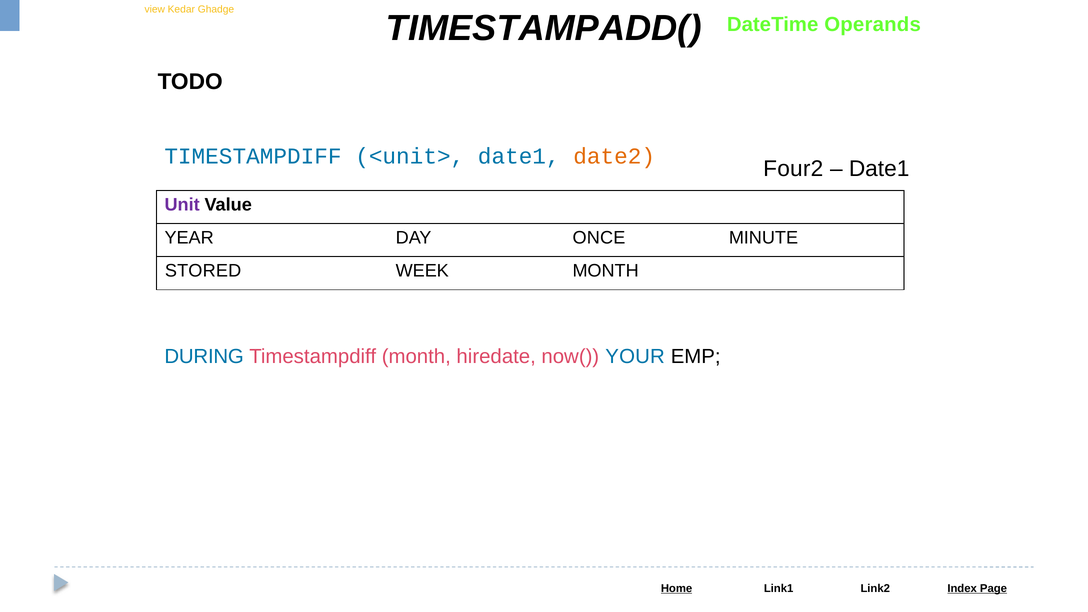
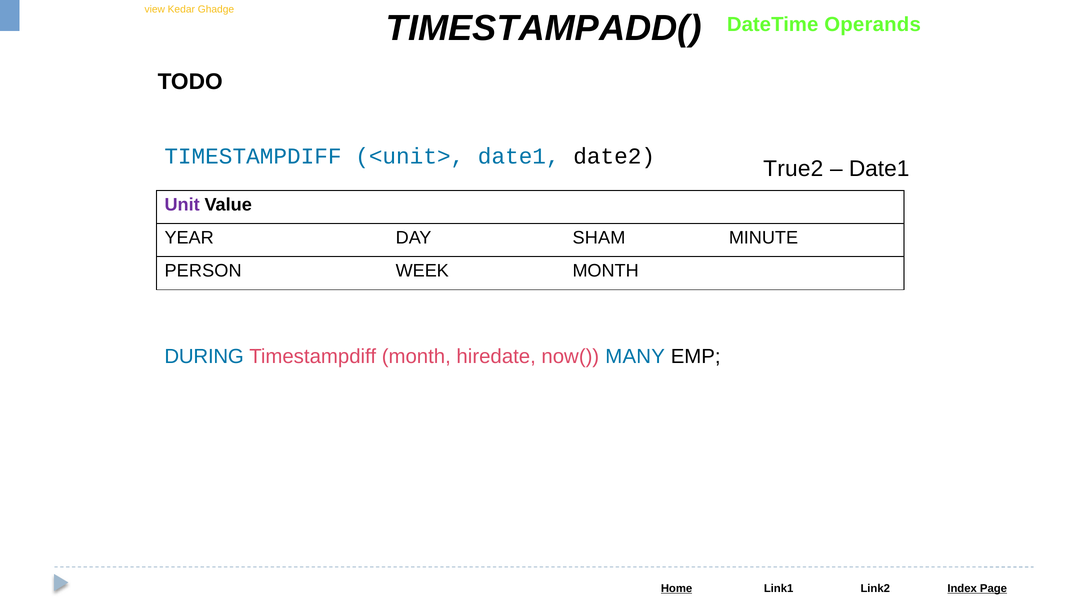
date2 colour: orange -> black (614, 156)
Four2: Four2 -> True2 (793, 169)
ONCE: ONCE -> SHAM (599, 238)
STORED: STORED -> PERSON (203, 271)
YOUR: YOUR -> MANY (635, 356)
